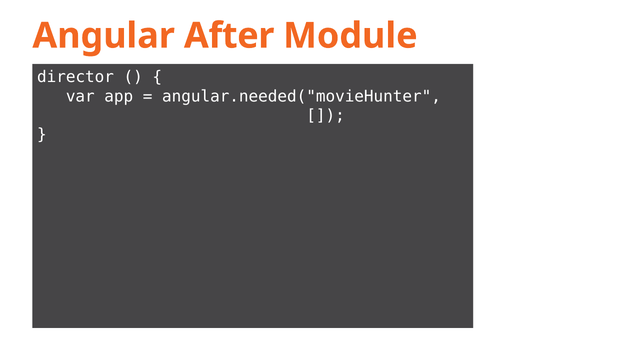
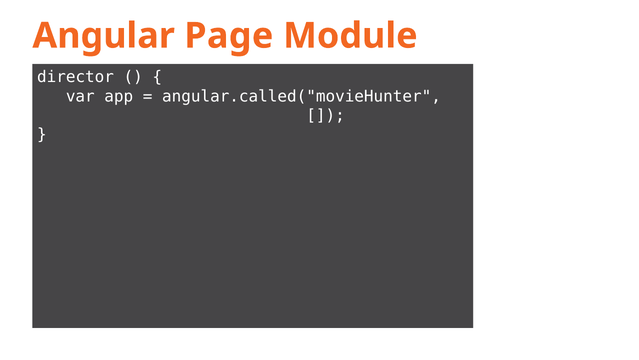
After: After -> Page (229, 36)
angular.needed("movieHunter: angular.needed("movieHunter -> angular.called("movieHunter (301, 96)
